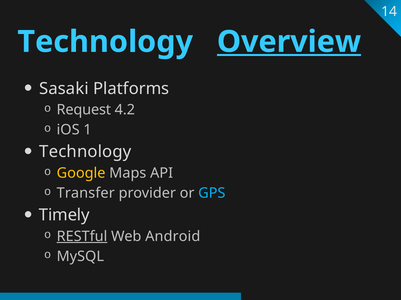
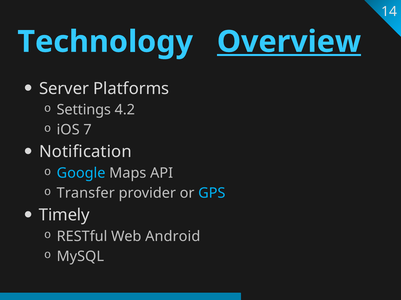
Sasaki: Sasaki -> Server (64, 89)
Request: Request -> Settings (84, 110)
1: 1 -> 7 (88, 130)
Technology: Technology -> Notification (85, 152)
Google colour: yellow -> light blue (81, 173)
RESTful underline: present -> none (82, 237)
